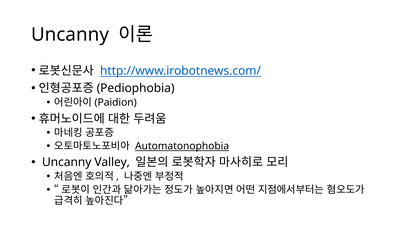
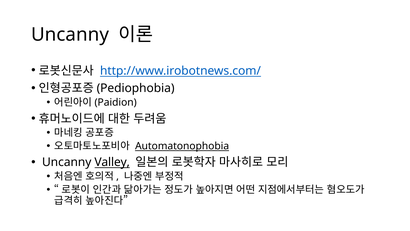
Valley underline: none -> present (112, 162)
